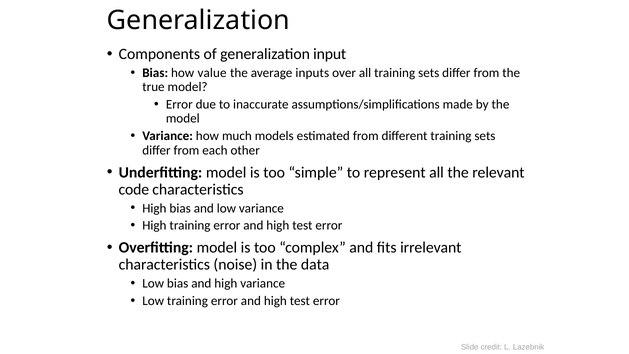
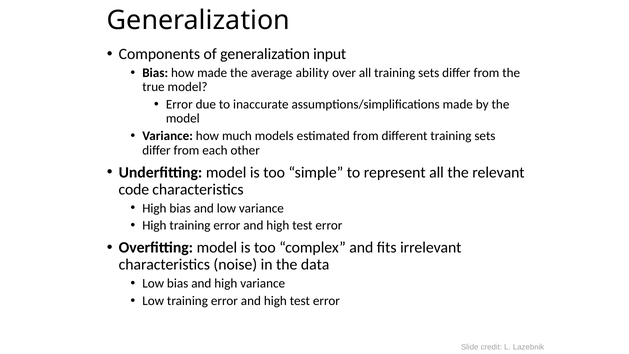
how value: value -> made (212, 73)
inputs: inputs -> ability (312, 73)
